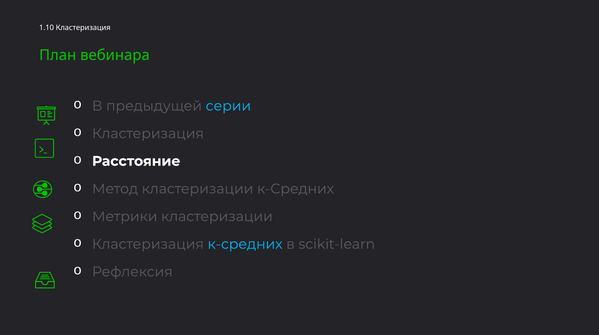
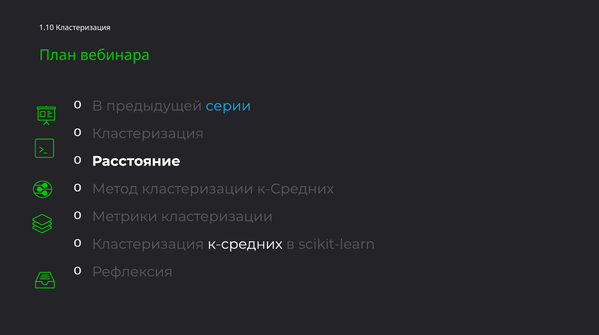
к-средних colour: light blue -> white (245, 244)
